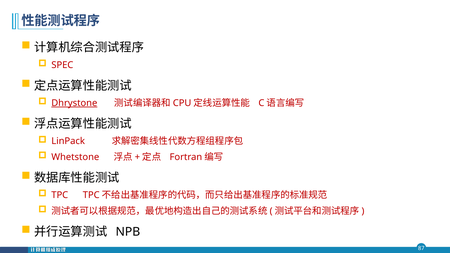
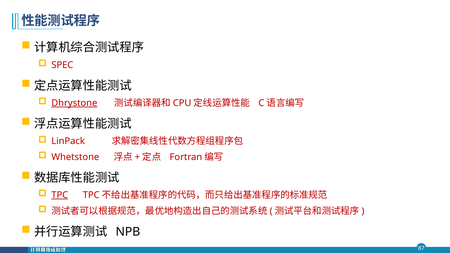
TPC underline: none -> present (60, 195)
